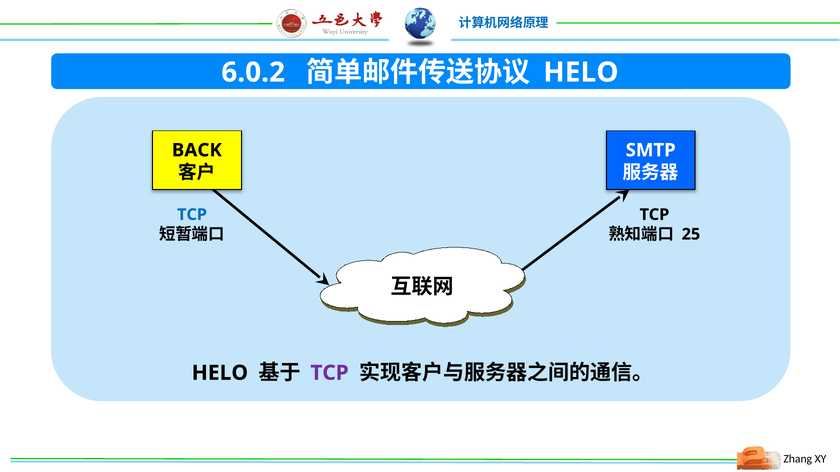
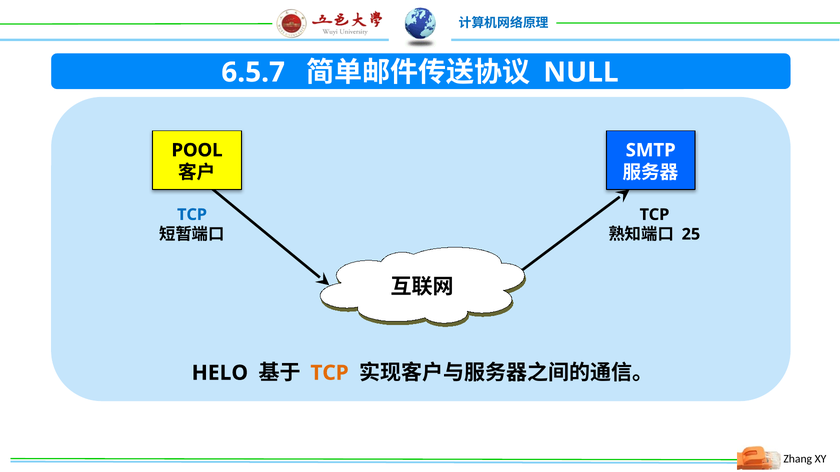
6.0.2: 6.0.2 -> 6.5.7 (253, 72)
HELO: HELO -> NULL (581, 72)
BACK: BACK -> POOL (197, 150)
TCP colour: purple -> orange (330, 373)
